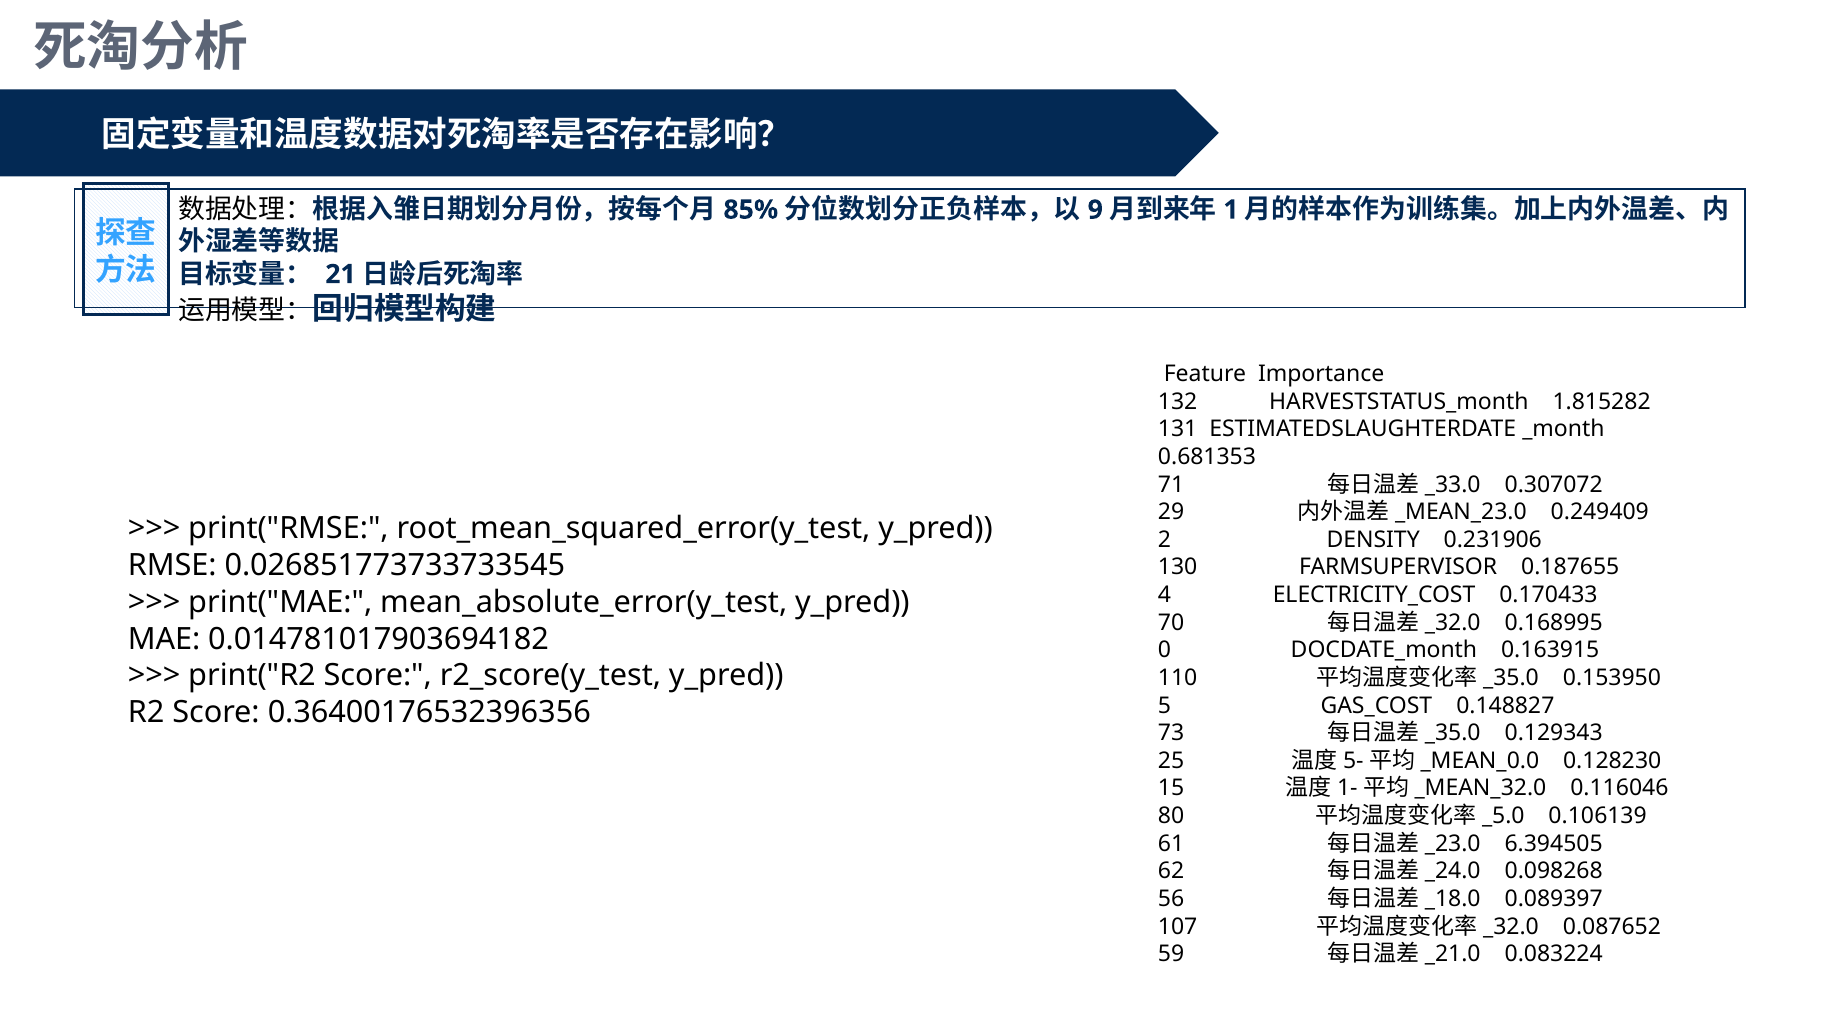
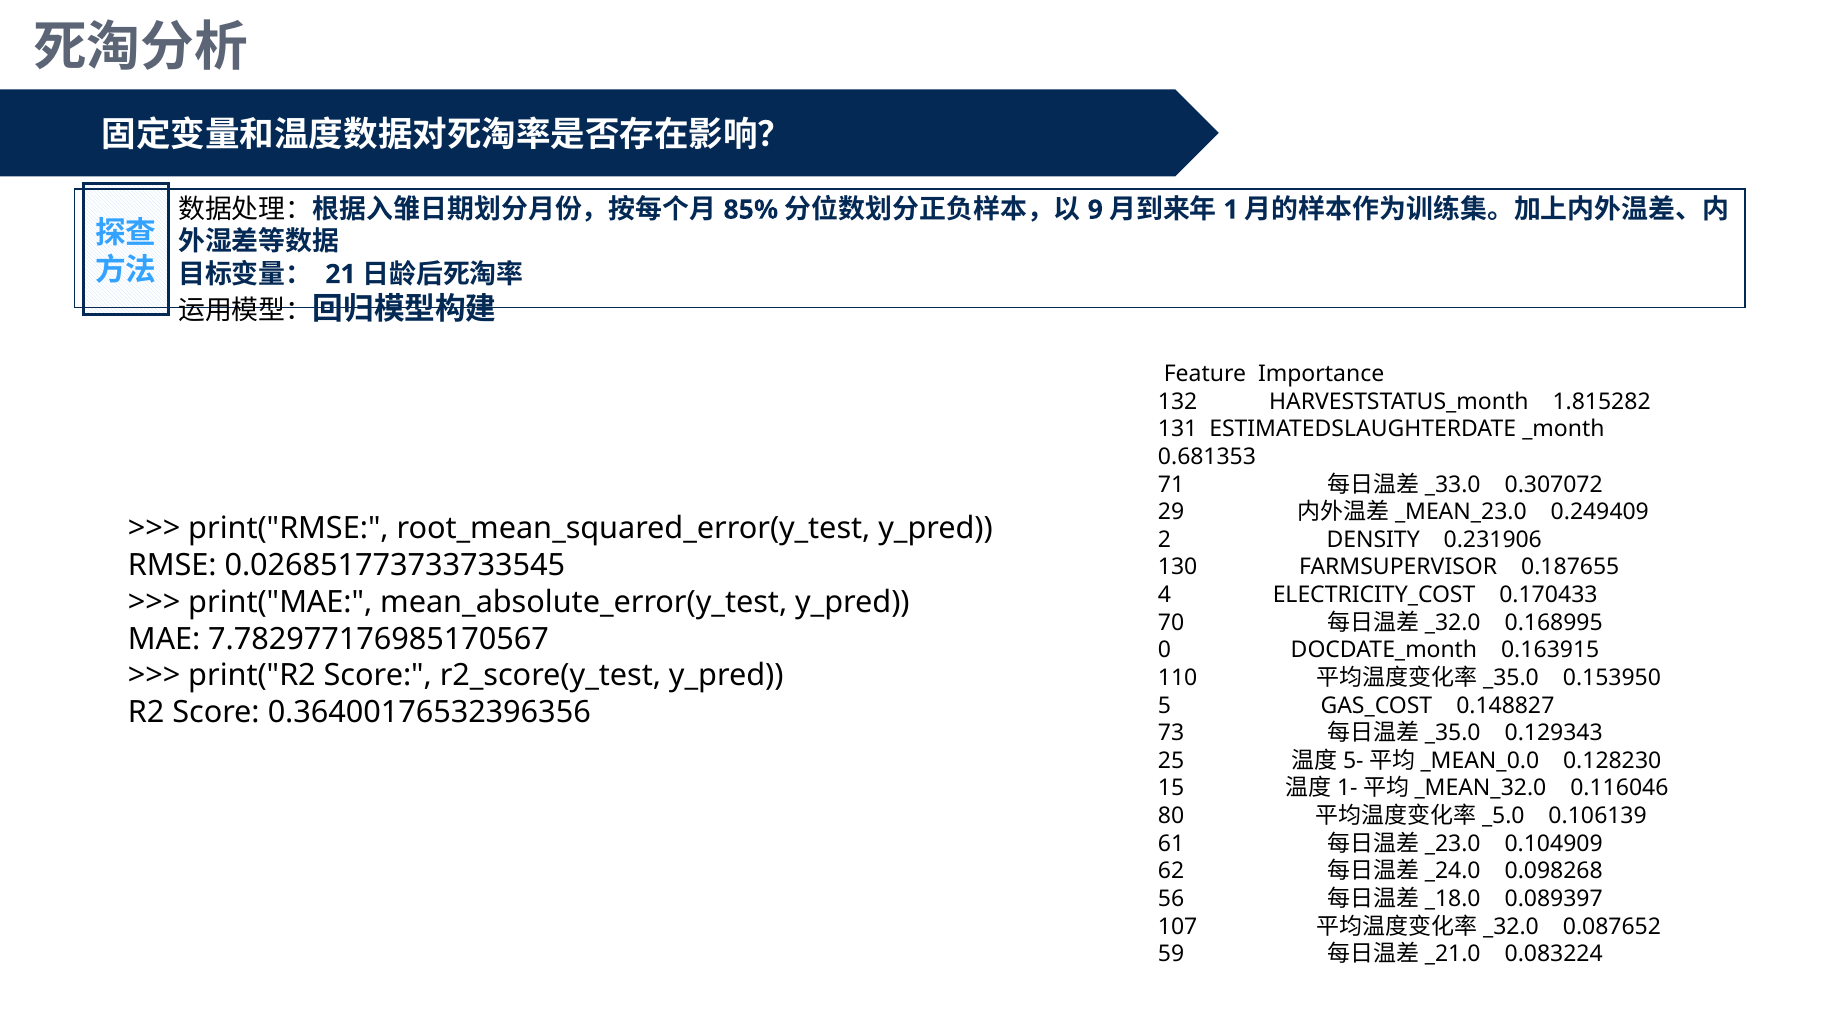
0.014781017903694182: 0.014781017903694182 -> 7.782977176985170567 (379, 639)
6.394505: 6.394505 -> 0.104909 (1554, 844)
